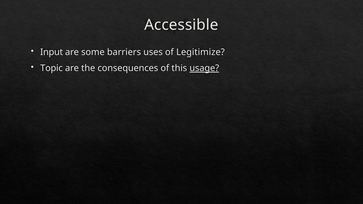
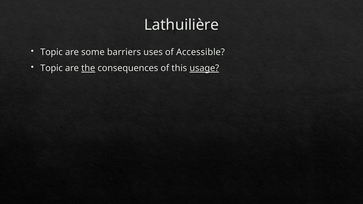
Accessible: Accessible -> Lathuilière (182, 25)
Input: Input -> Topic (52, 52)
Legitimize: Legitimize -> Accessible (200, 52)
the underline: none -> present (88, 68)
